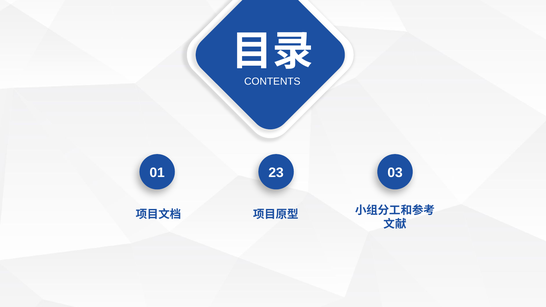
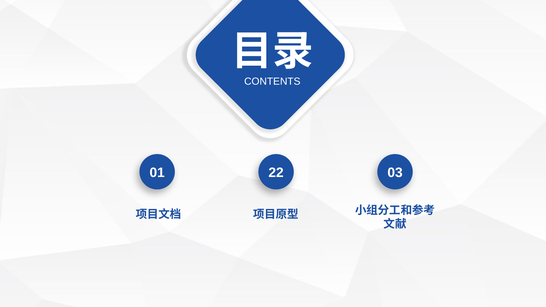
23: 23 -> 22 (276, 173)
